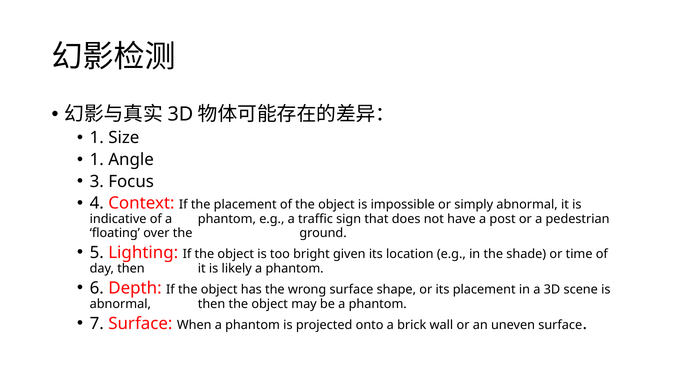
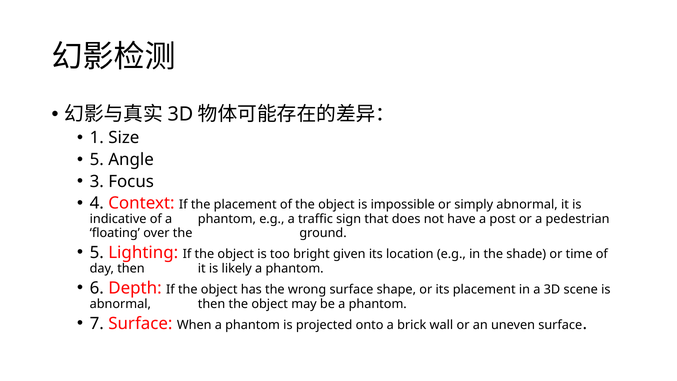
1: 1 -> 5 (97, 160)
